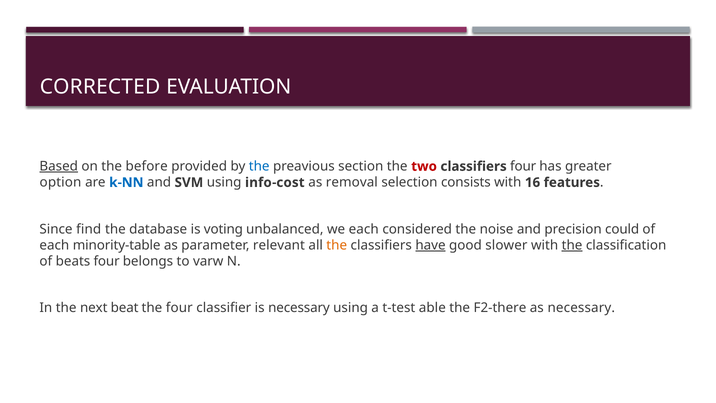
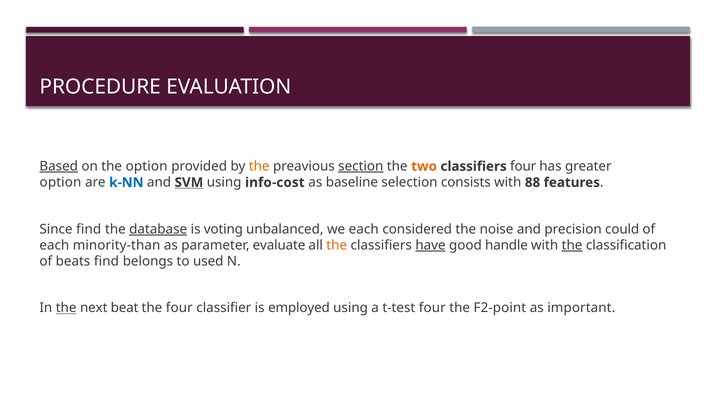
CORRECTED: CORRECTED -> PROCEDURE (100, 87)
the before: before -> option (147, 166)
the colour: blue -> orange (259, 166)
section underline: none -> present (361, 166)
two colour: red -> orange (424, 166)
SVM underline: none -> present (189, 182)
removal: removal -> baseline (352, 182)
16: 16 -> 88 (533, 182)
database underline: none -> present (158, 229)
minority-table: minority-table -> minority-than (117, 245)
relevant: relevant -> evaluate (279, 245)
slower: slower -> handle (506, 245)
beats four: four -> find (106, 261)
varw: varw -> used (208, 261)
the underline: none -> present (66, 308)
is necessary: necessary -> employed (299, 308)
t-test able: able -> four (432, 308)
F2-there: F2-there -> F2-point (500, 308)
as necessary: necessary -> important (581, 308)
